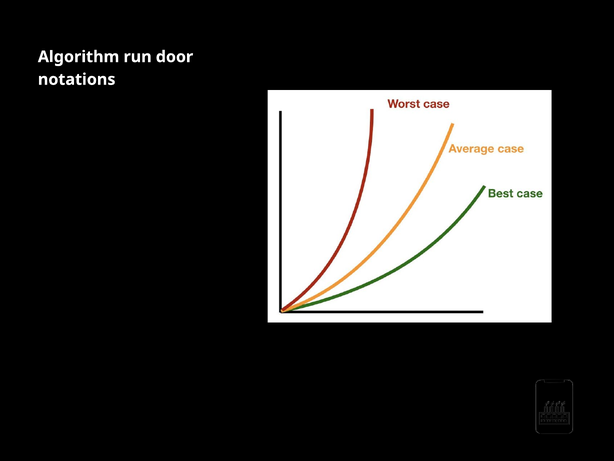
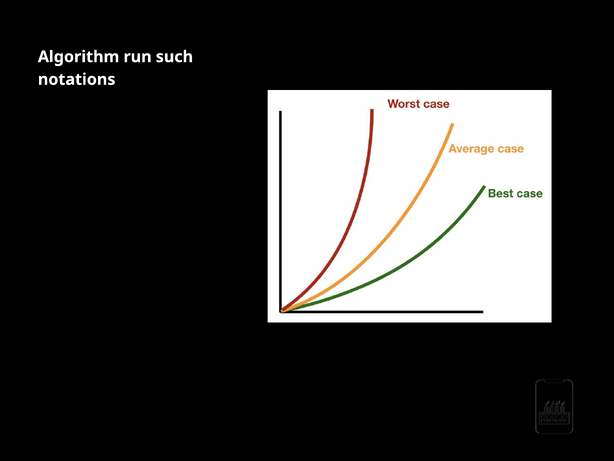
door: door -> such (174, 57)
